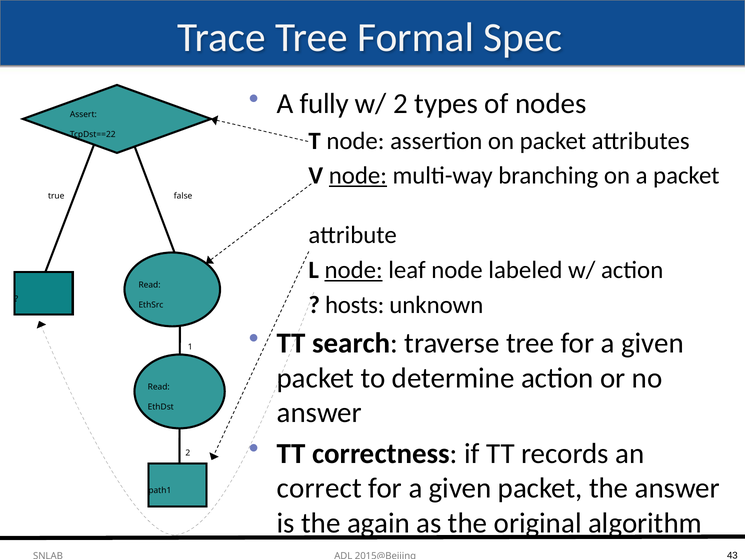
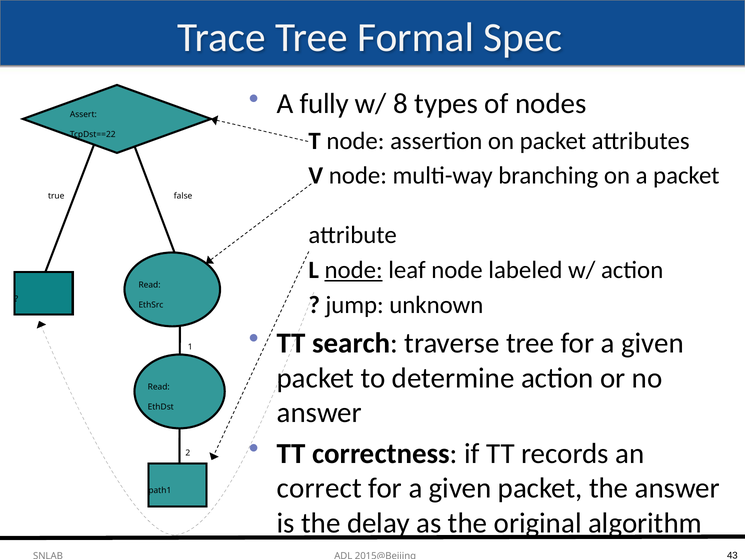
w/ 2: 2 -> 8 (400, 104)
node underline: present -> none (358, 176)
hosts: hosts -> jump (355, 305)
again: again -> delay (378, 523)
